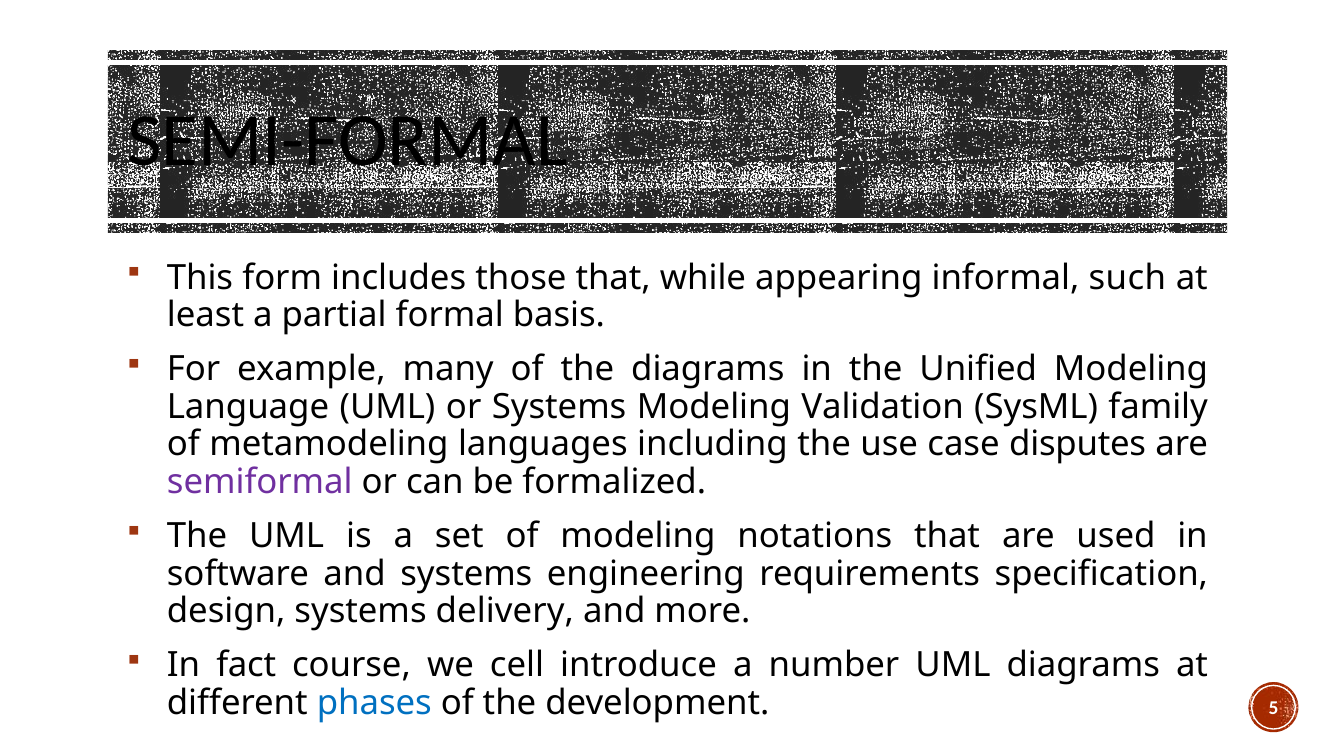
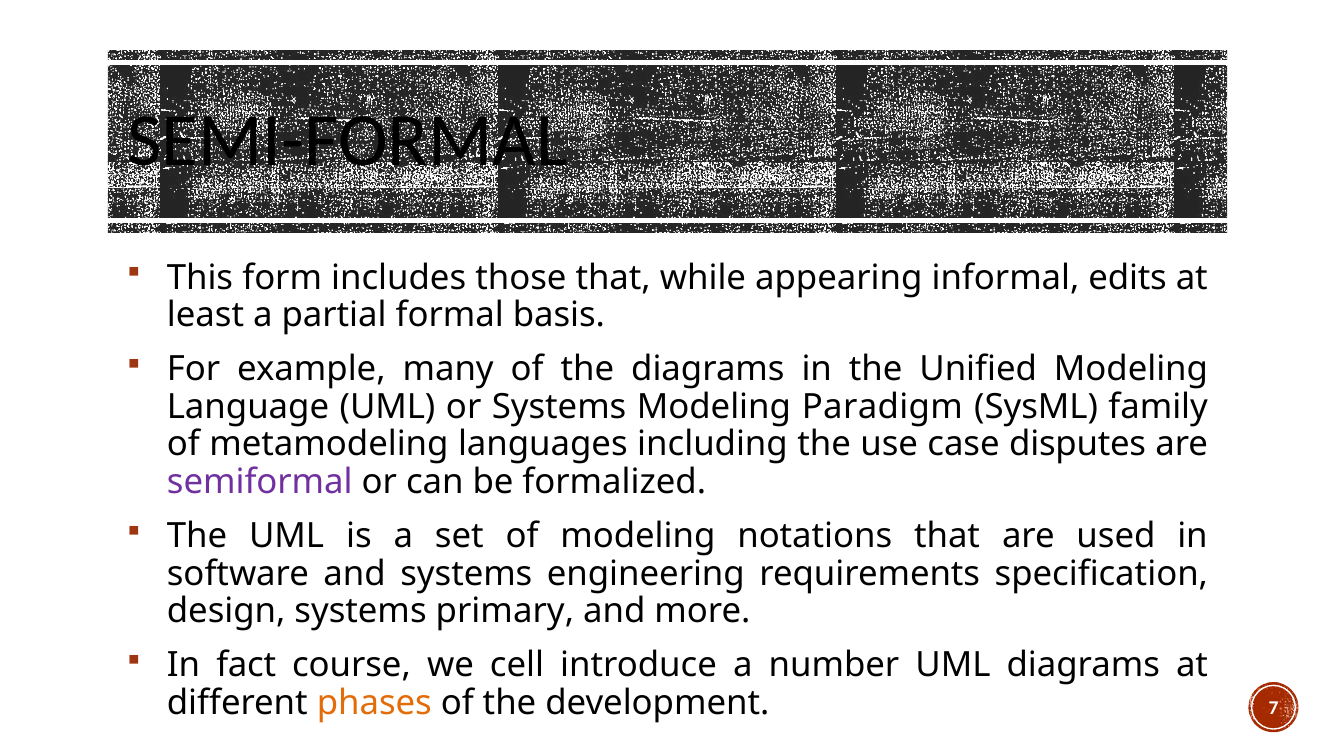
such: such -> edits (1128, 278)
Validation: Validation -> Paradigm (882, 407)
delivery: delivery -> primary (505, 611)
phases colour: blue -> orange (374, 703)
5: 5 -> 7 (1274, 708)
